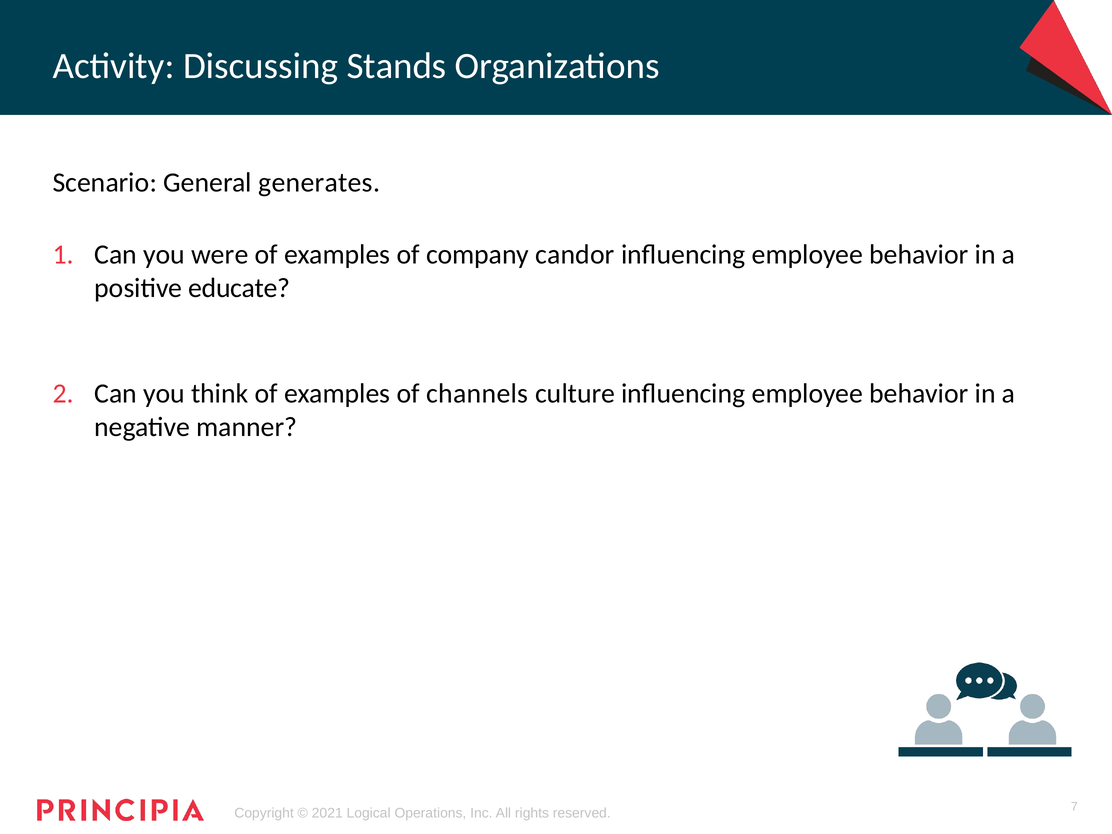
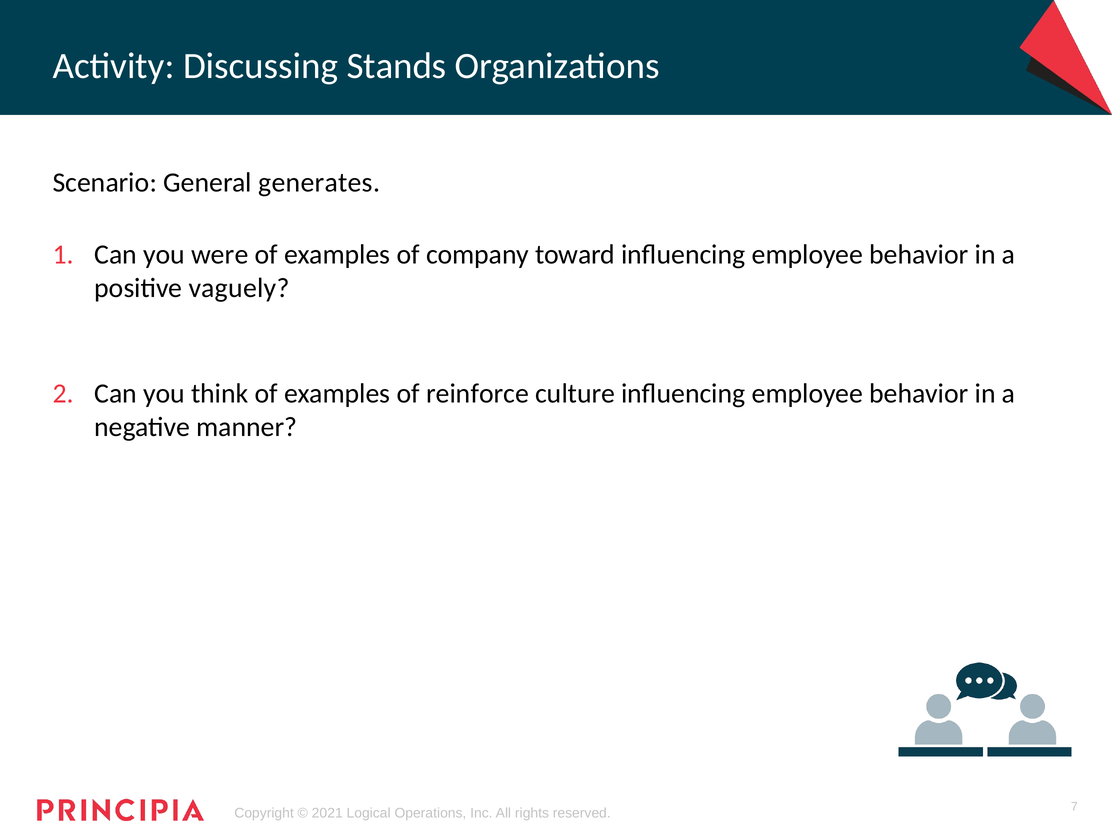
candor: candor -> toward (575, 255)
educate: educate -> vaguely (239, 288)
channels: channels -> reinforce (477, 394)
